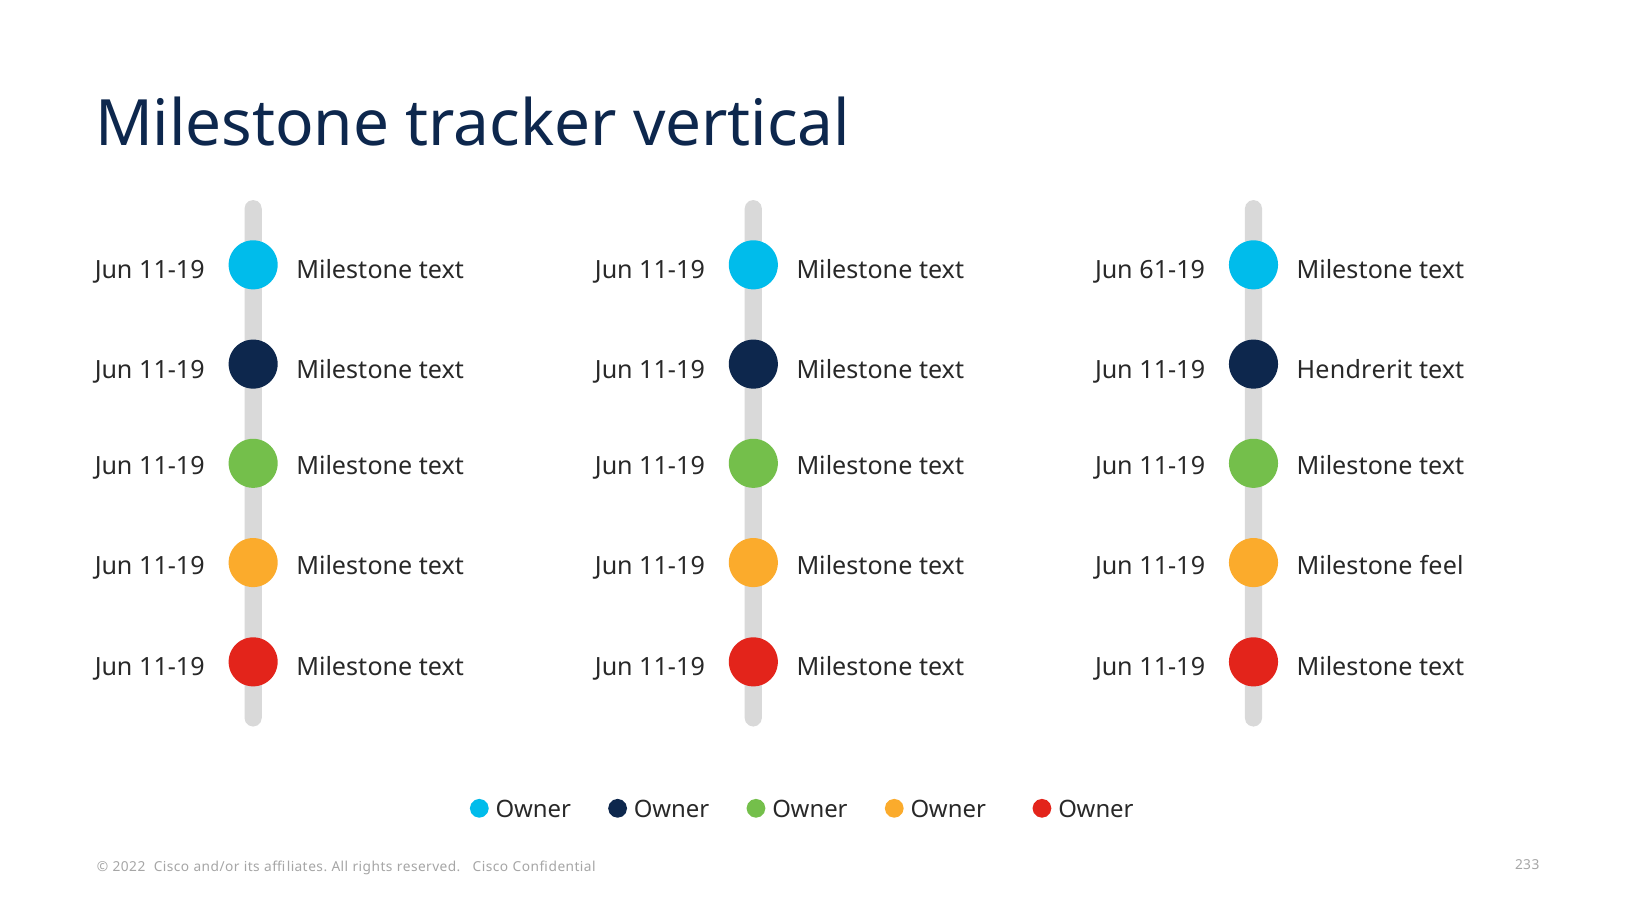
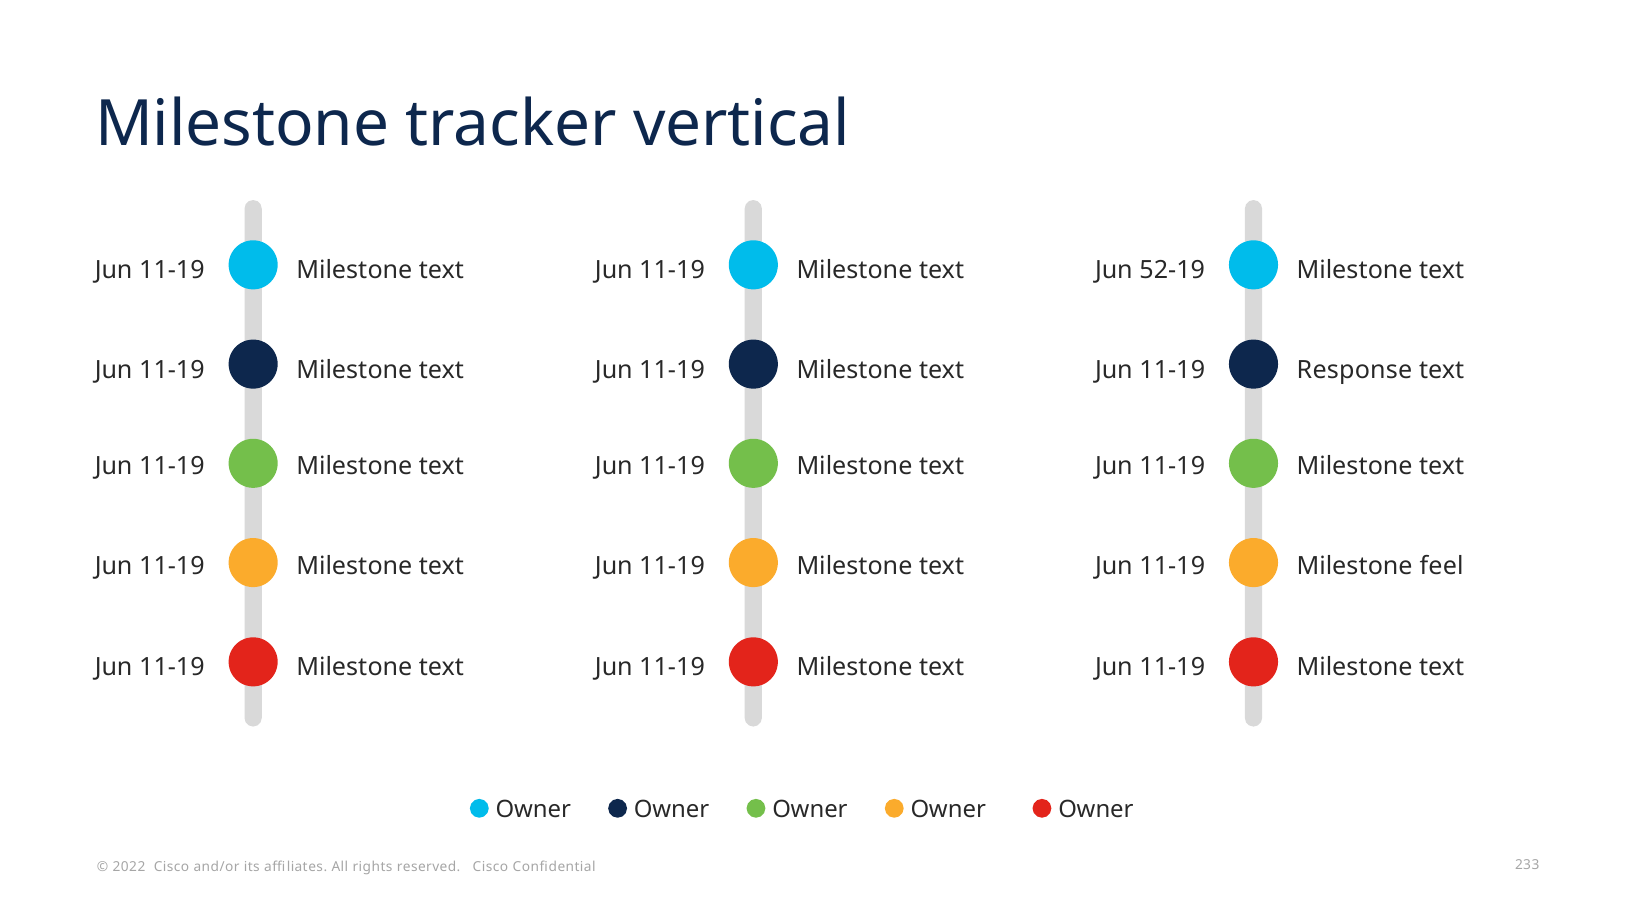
61-19: 61-19 -> 52-19 (1172, 271)
Hendrerit: Hendrerit -> Response (1355, 370)
